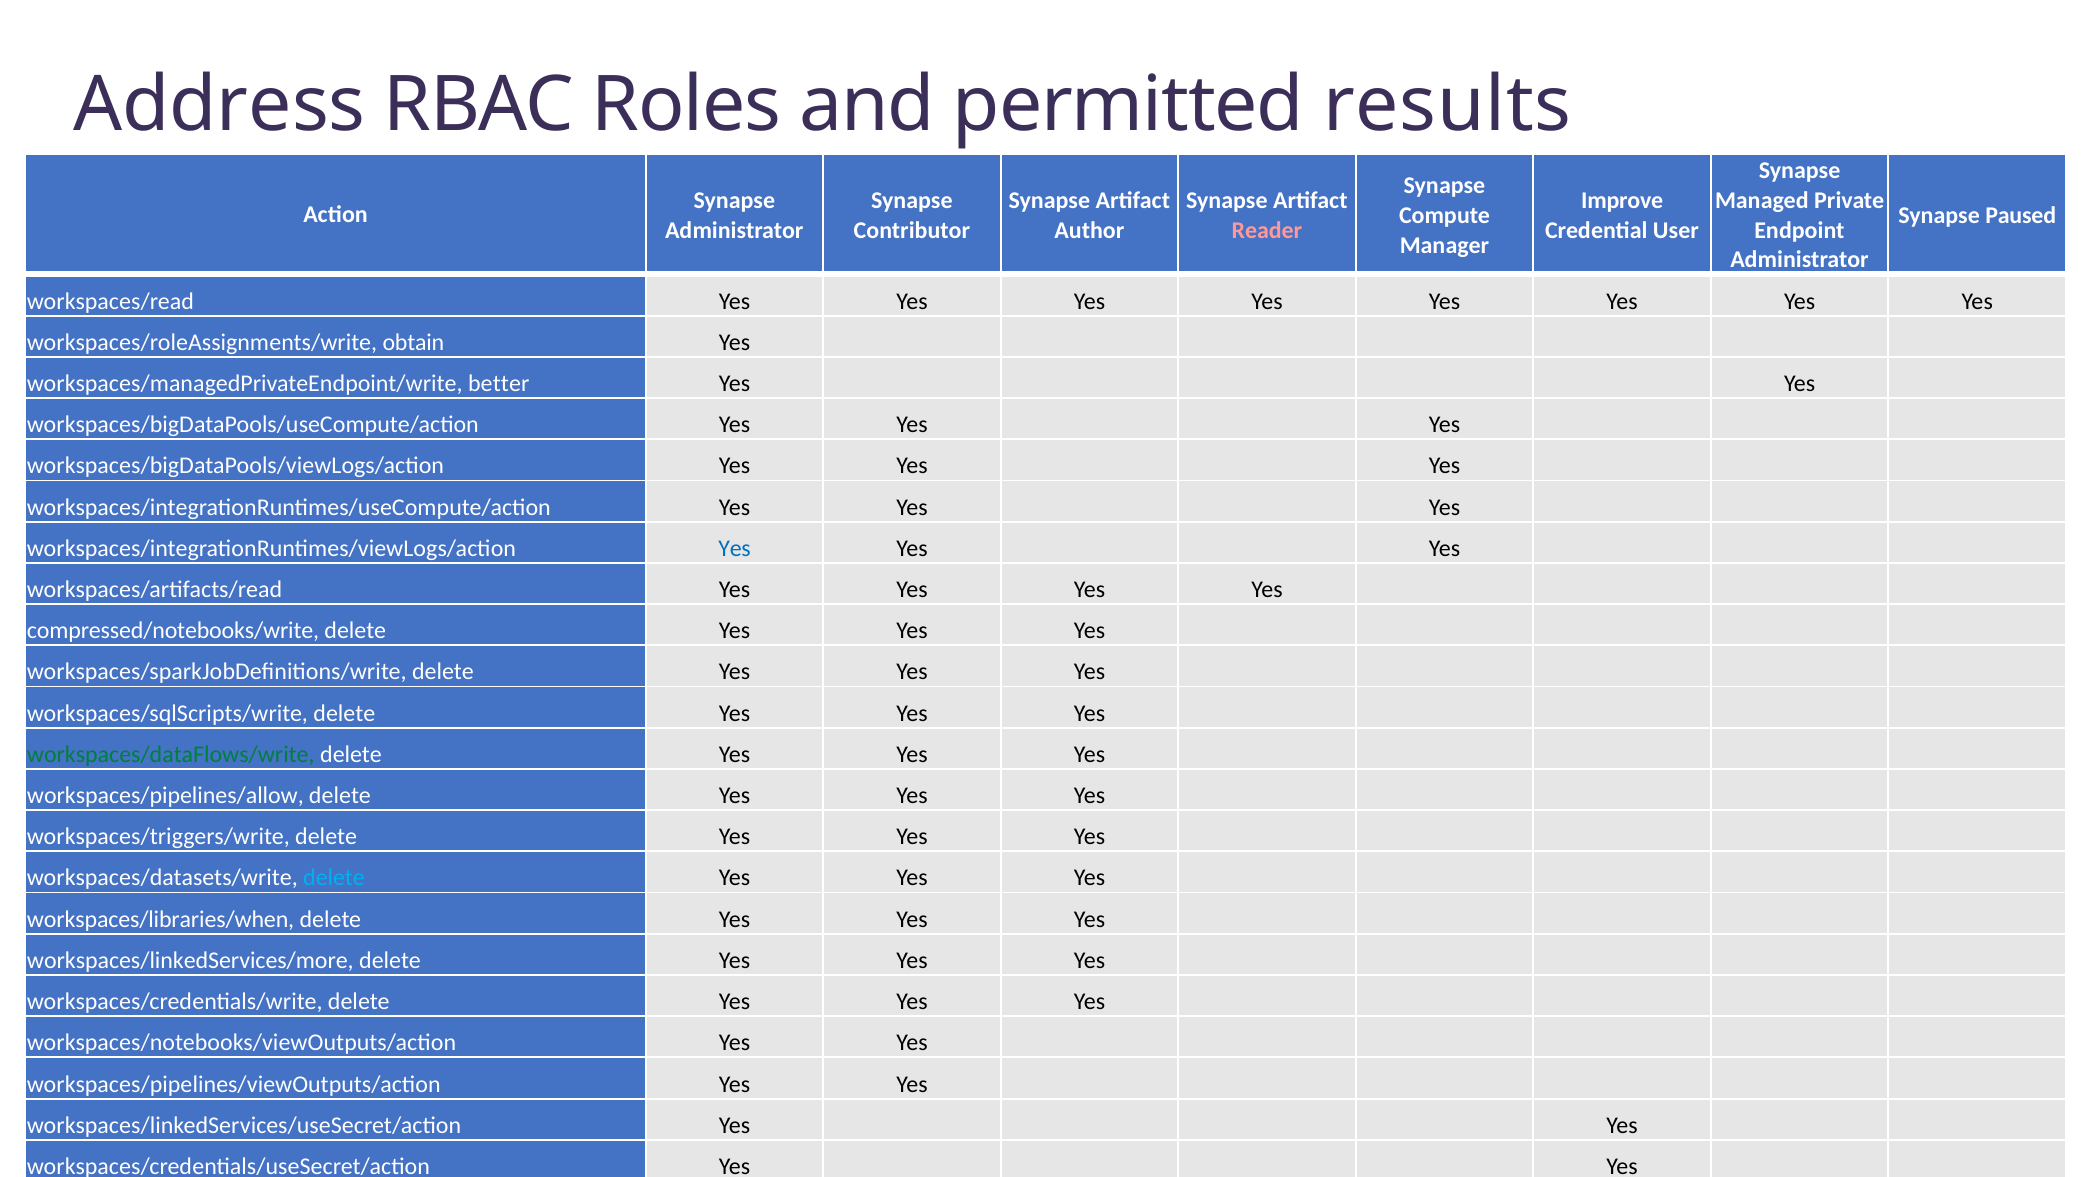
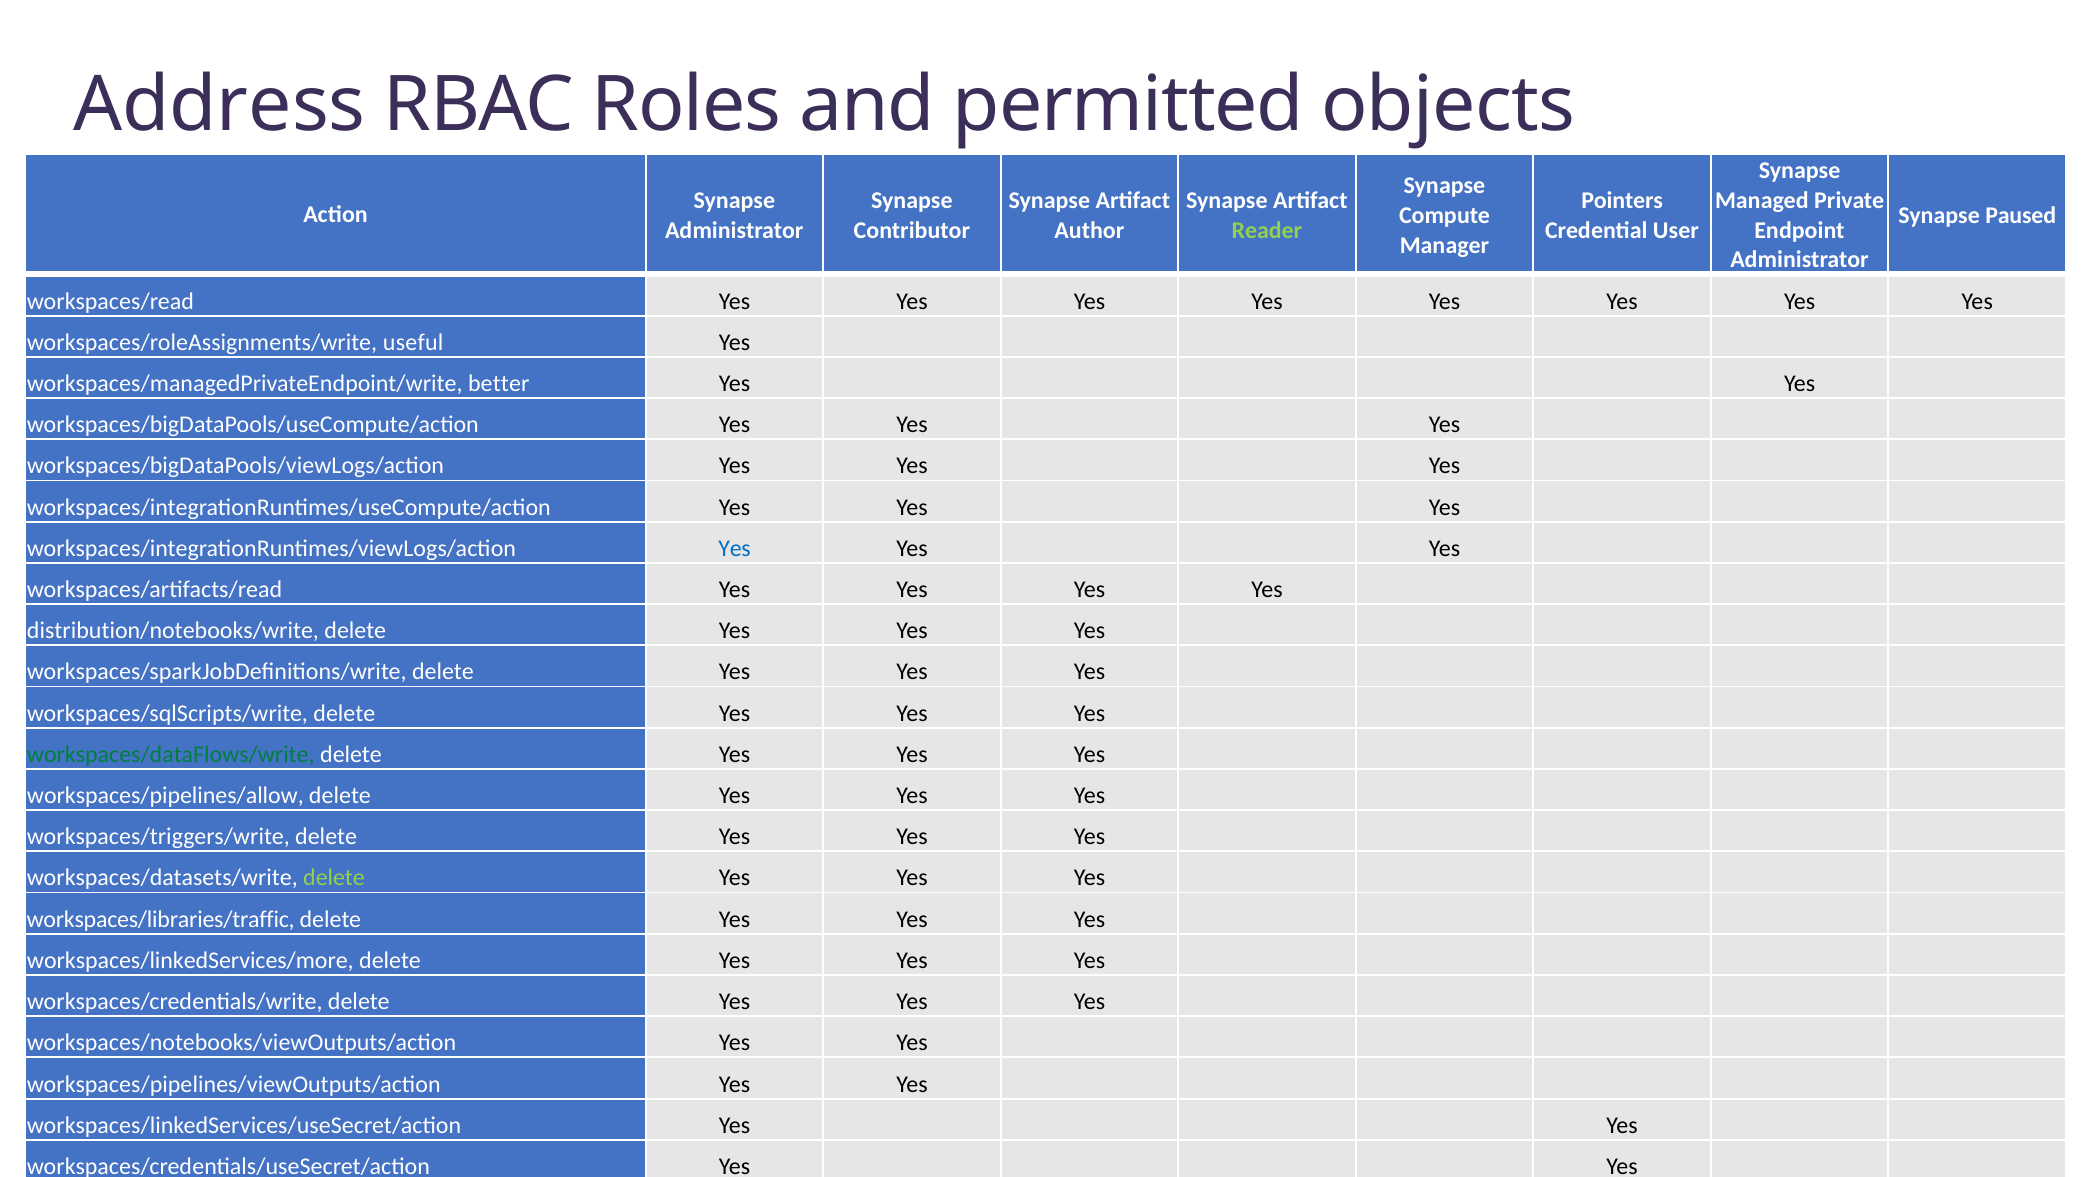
results: results -> objects (1448, 105)
Improve: Improve -> Pointers (1622, 201)
Reader colour: pink -> light green (1267, 230)
obtain: obtain -> useful (413, 342)
compressed/notebooks/write: compressed/notebooks/write -> distribution/notebooks/write (173, 631)
delete colour: light blue -> light green (334, 878)
workspaces/libraries/when: workspaces/libraries/when -> workspaces/libraries/traffic (161, 919)
